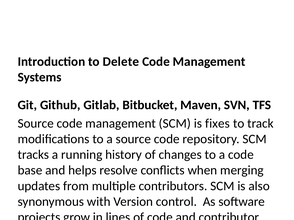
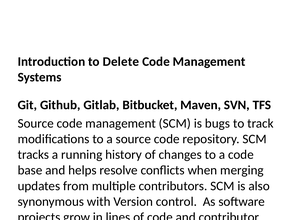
fixes: fixes -> bugs (217, 124)
